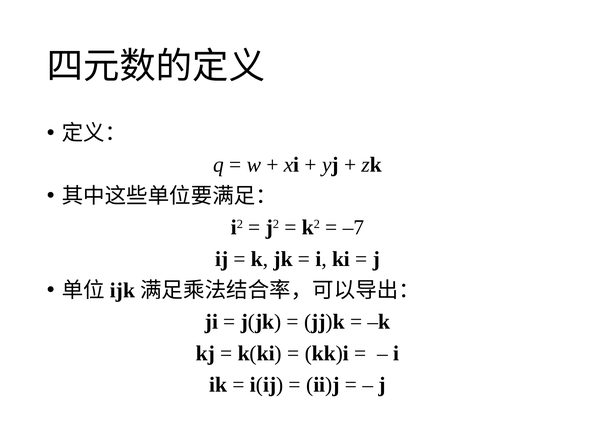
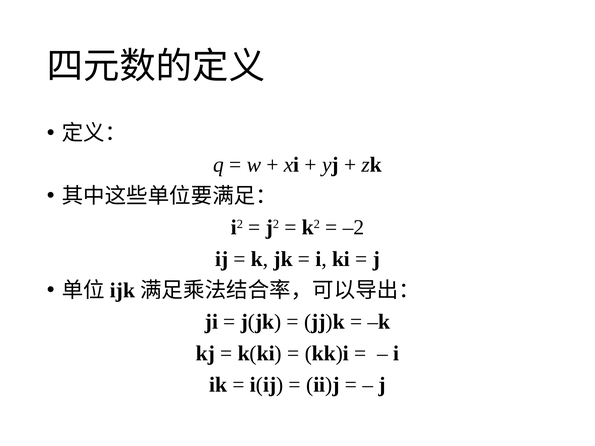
–7: –7 -> –2 (353, 228)
